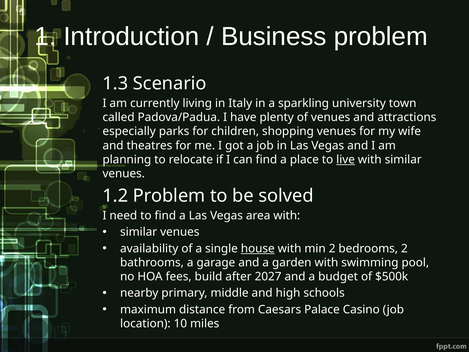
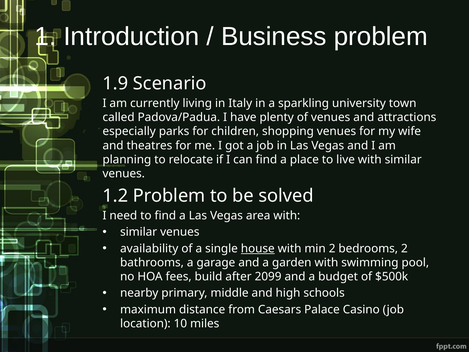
1.3: 1.3 -> 1.9 (115, 83)
live underline: present -> none (346, 159)
2027: 2027 -> 2099 (268, 276)
